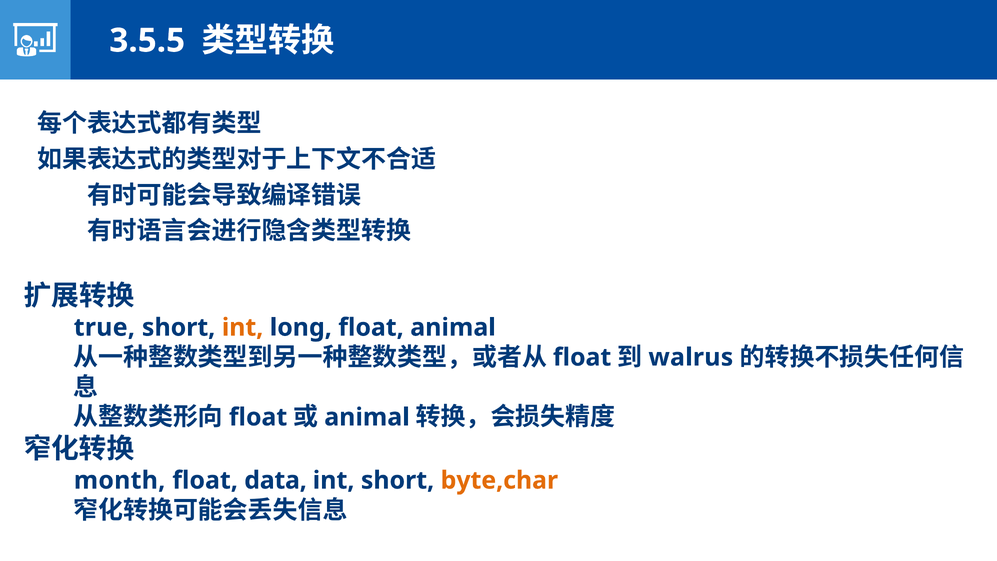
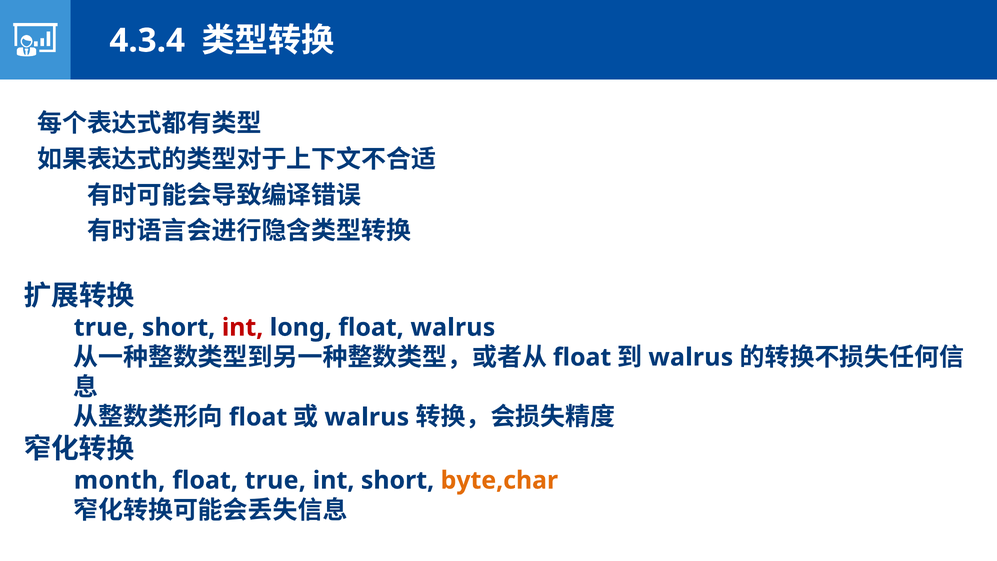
3.5.5: 3.5.5 -> 4.3.4 (147, 41)
int colour: orange -> red (243, 327)
float animal: animal -> walrus (453, 327)
animal: animal -> walrus (367, 417)
float data: data -> true (275, 480)
